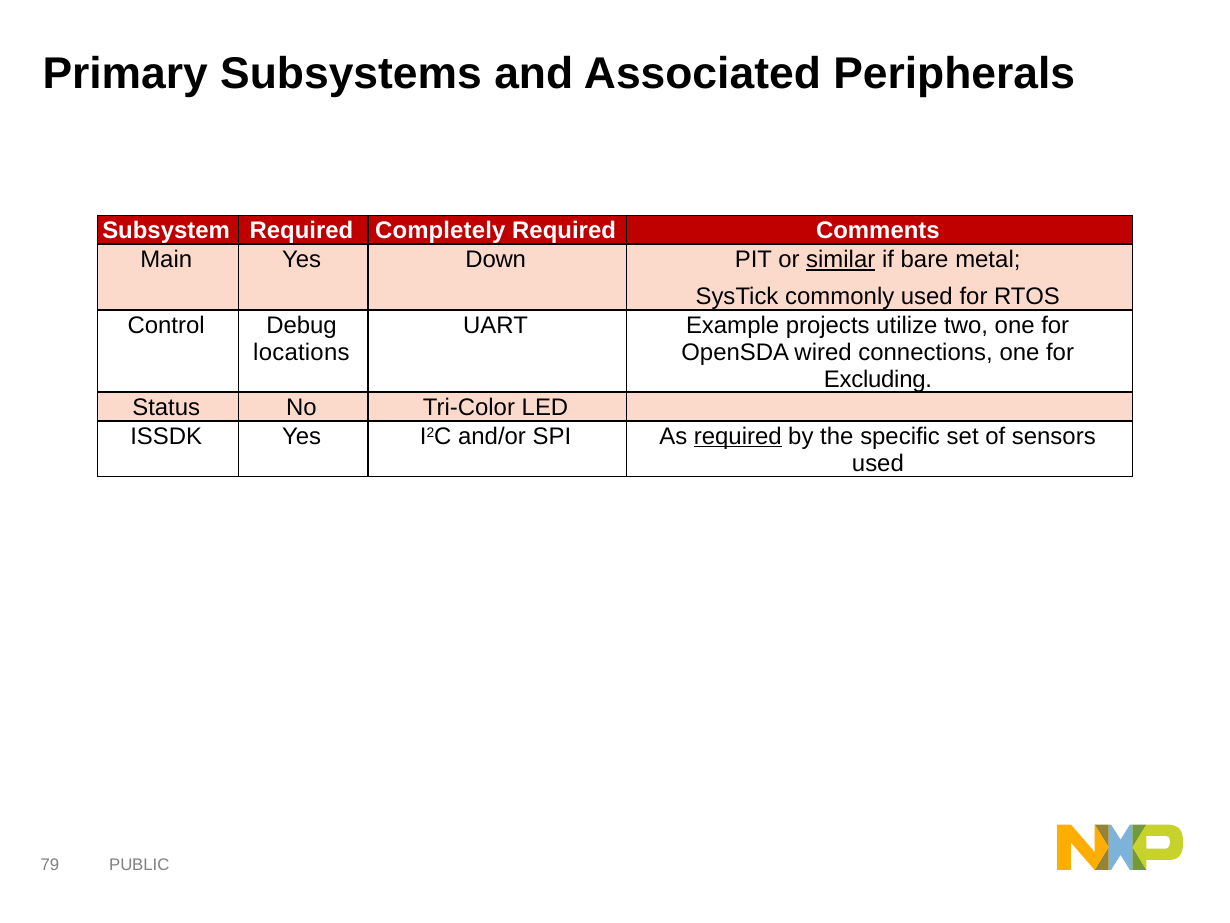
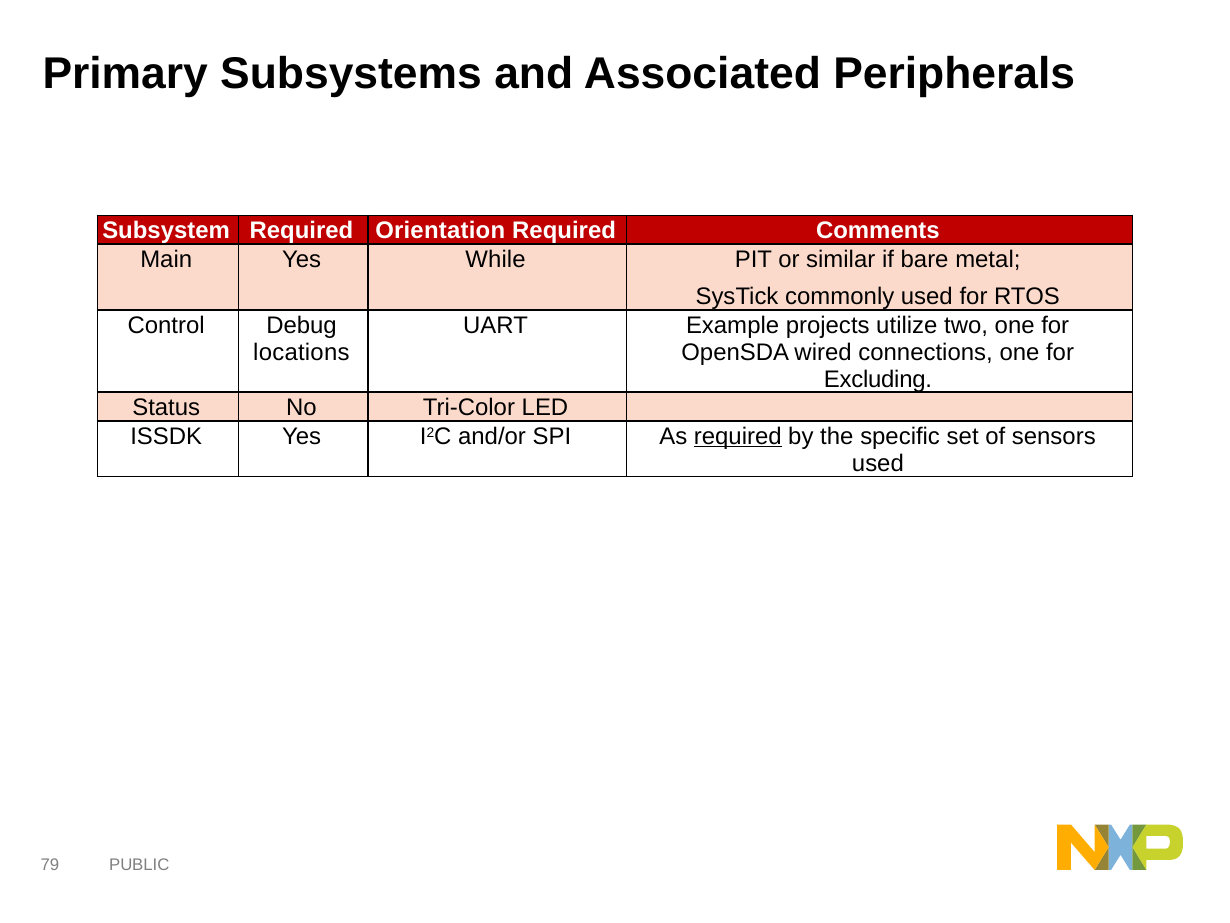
Completely: Completely -> Orientation (440, 231)
Down: Down -> While (496, 259)
similar underline: present -> none (841, 259)
